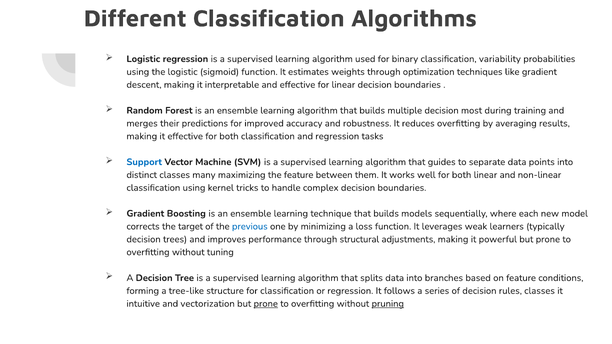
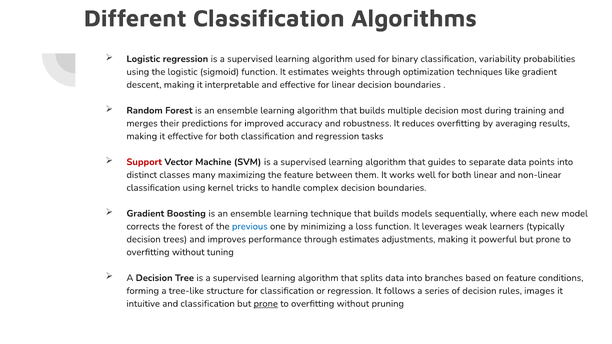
Support colour: blue -> red (144, 162)
the target: target -> forest (190, 227)
through structural: structural -> estimates (359, 239)
rules classes: classes -> images (539, 291)
and vectorization: vectorization -> classification (208, 304)
pruning underline: present -> none (388, 304)
